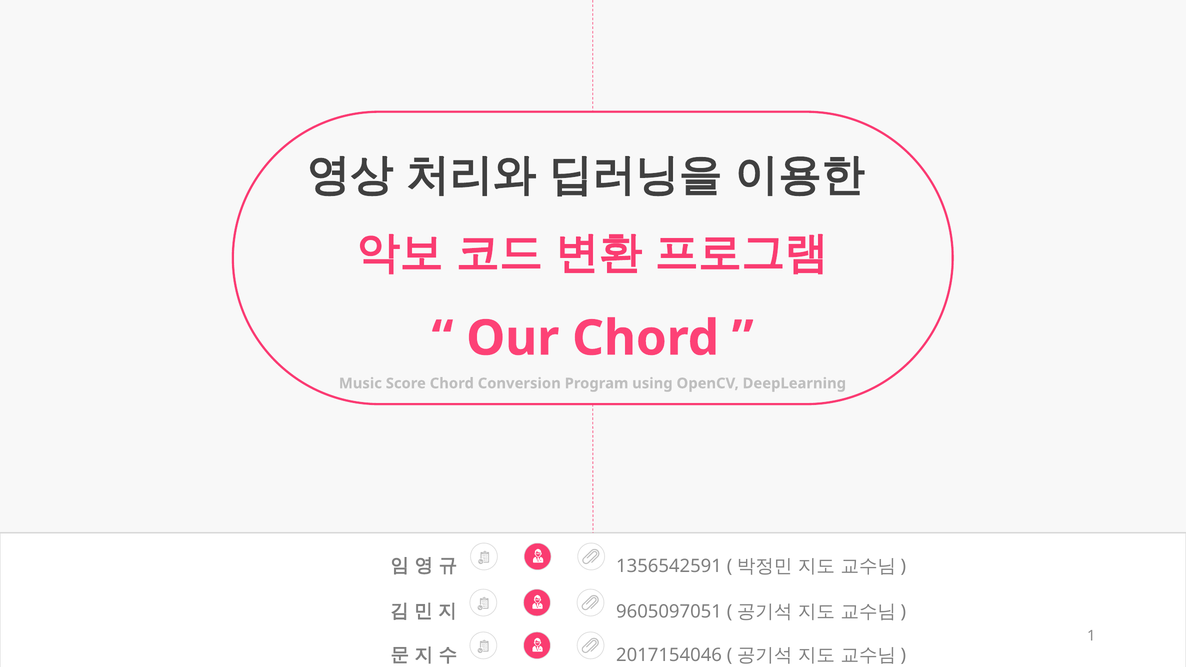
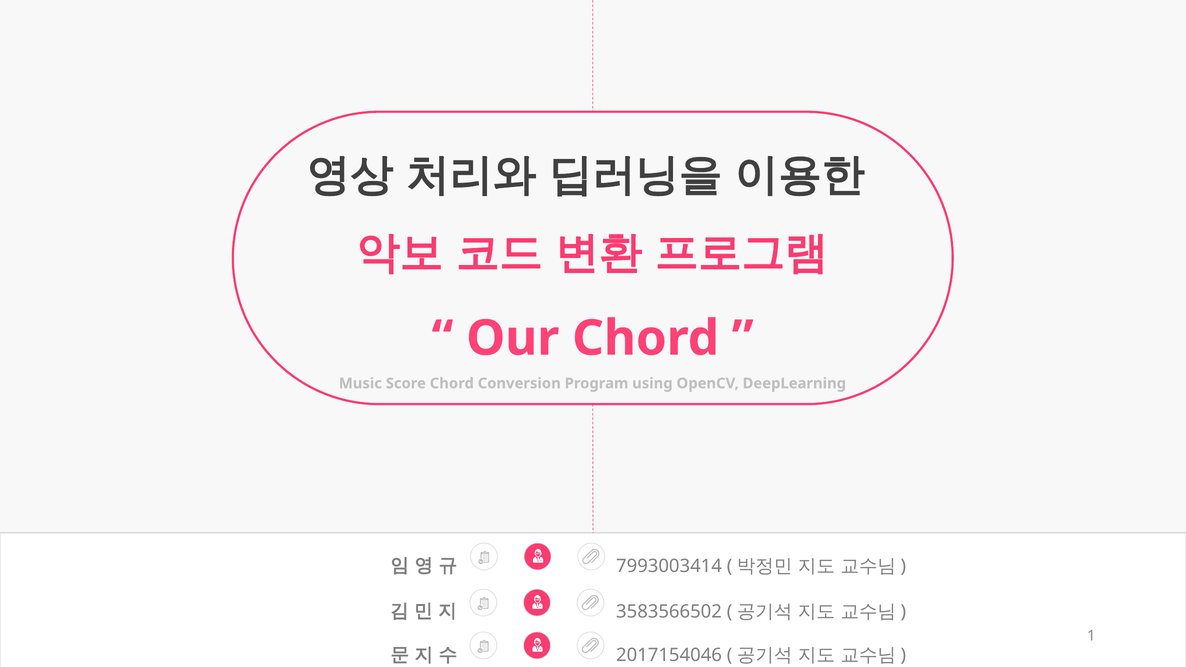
1356542591: 1356542591 -> 7993003414 (669, 566)
9605097051: 9605097051 -> 3583566502 (669, 612)
